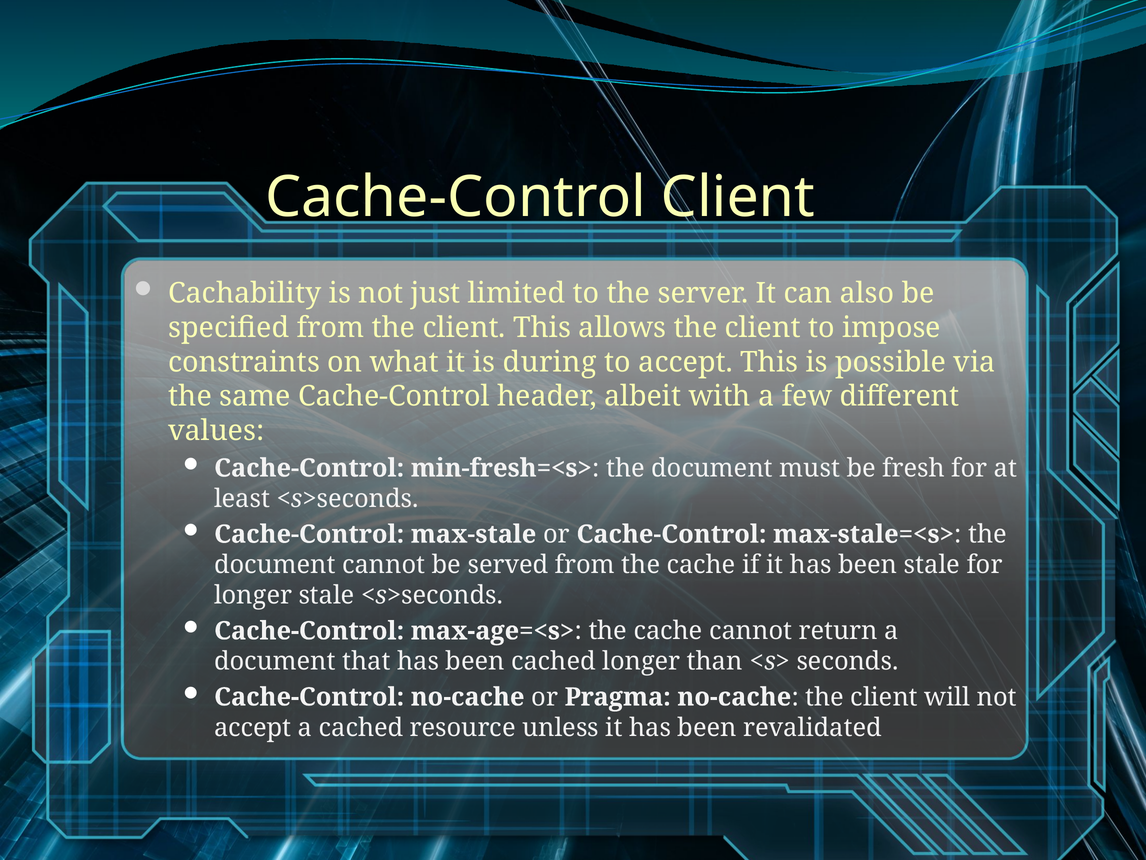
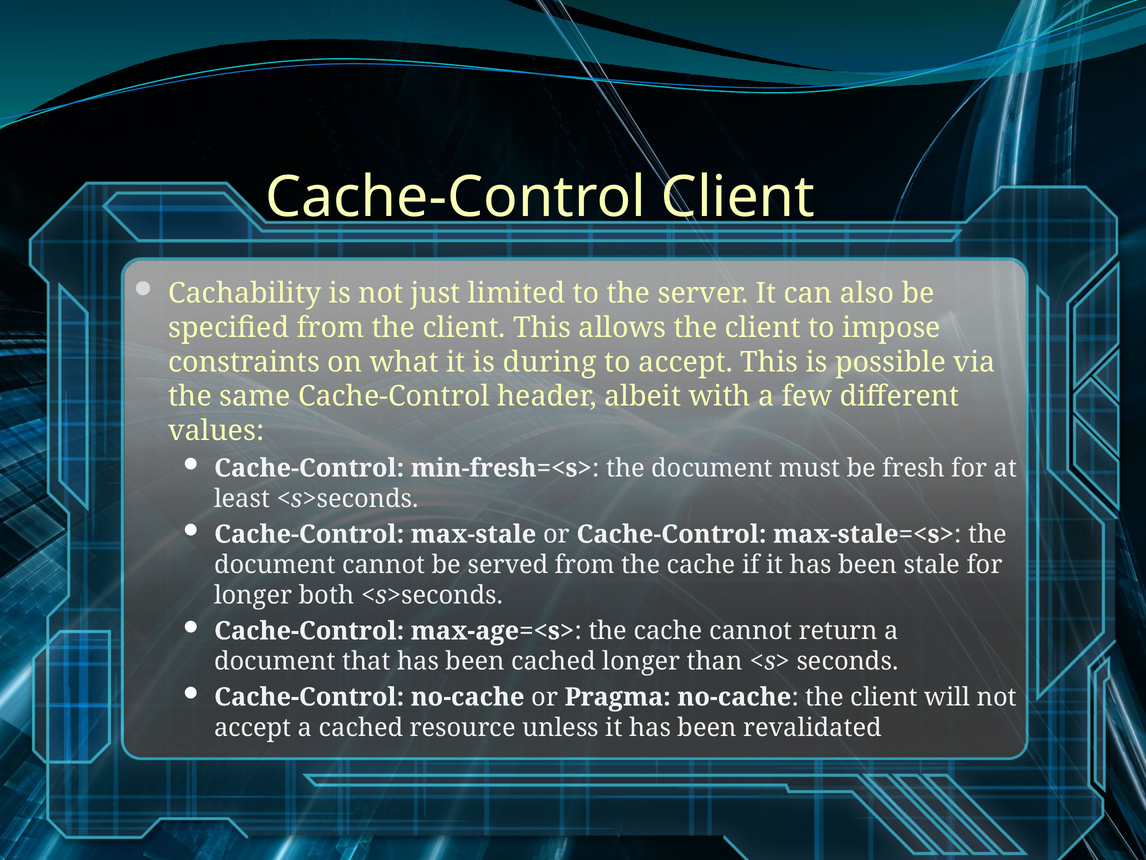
longer stale: stale -> both (326, 595)
